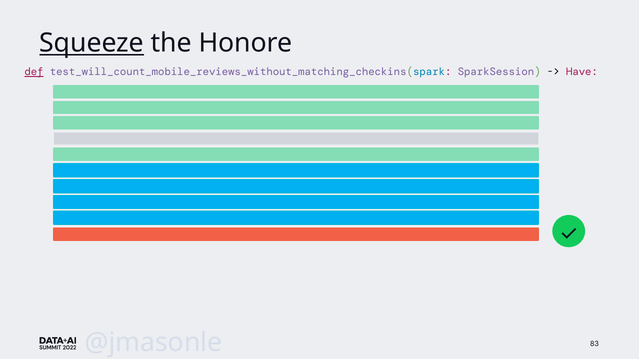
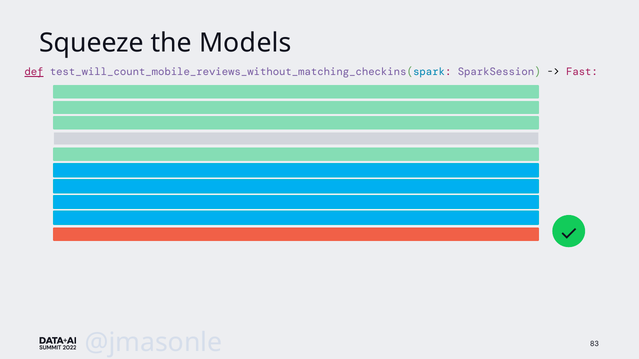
Squeeze underline: present -> none (92, 43)
Honore: Honore -> Models (245, 43)
Have: Have -> Fast (582, 72)
